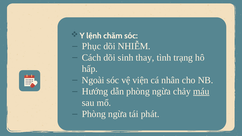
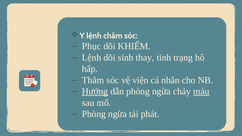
NHIỄM: NHIỄM -> KHIẾM (134, 46)
Cách: Cách -> Lệnh (91, 58)
Ngoài: Ngoài -> Thăm (93, 80)
Hướng underline: none -> present (95, 92)
